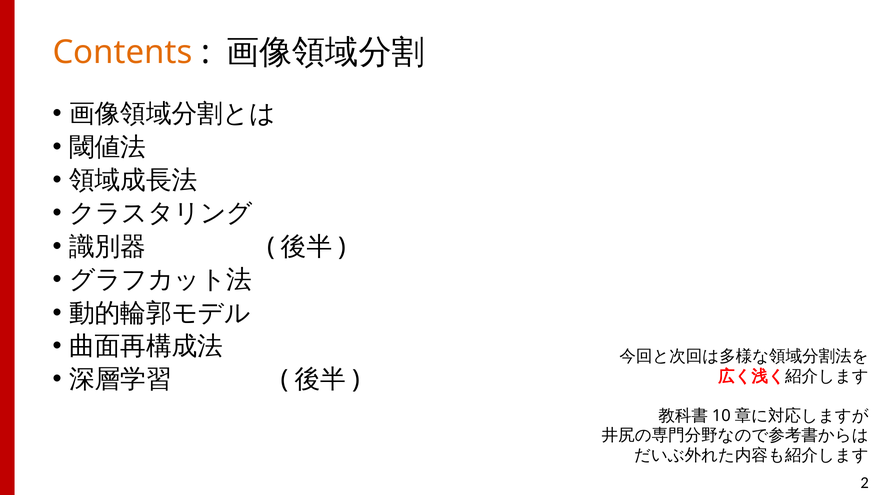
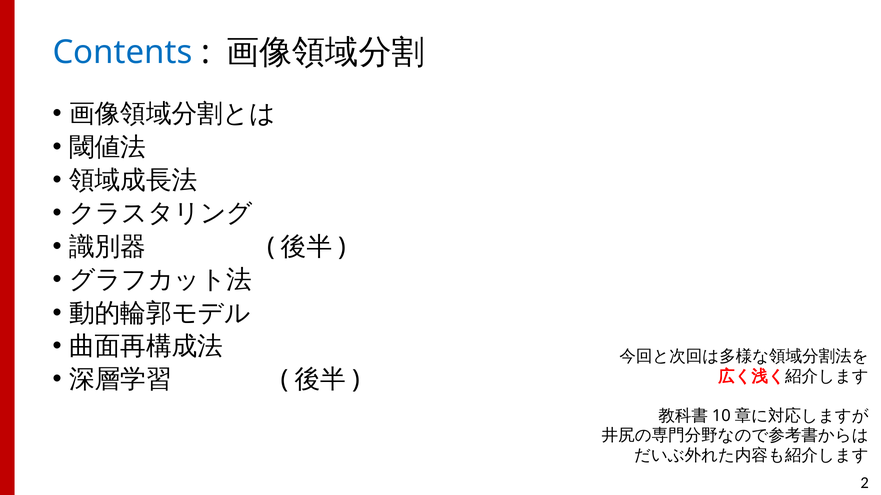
Contents colour: orange -> blue (122, 53)
